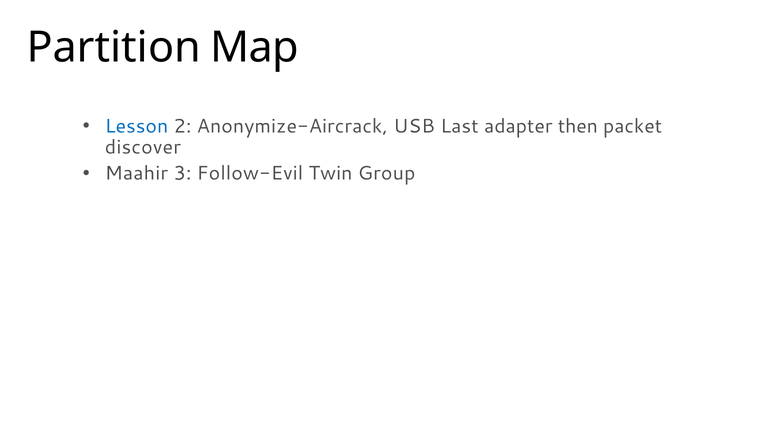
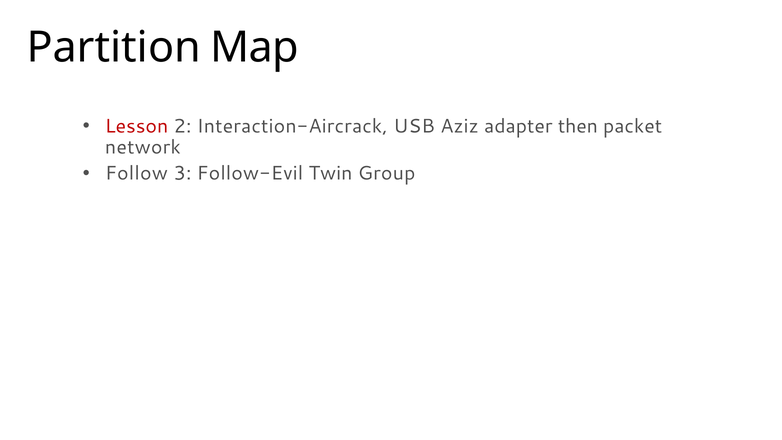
Lesson colour: blue -> red (137, 126)
Anonymize-Aircrack: Anonymize-Aircrack -> Interaction-Aircrack (292, 126)
Last: Last -> Aziz (460, 126)
discover: discover -> network (143, 147)
Maahir: Maahir -> Follow (136, 173)
